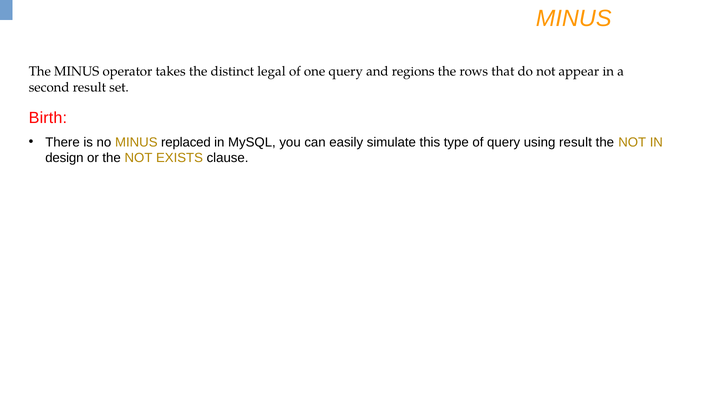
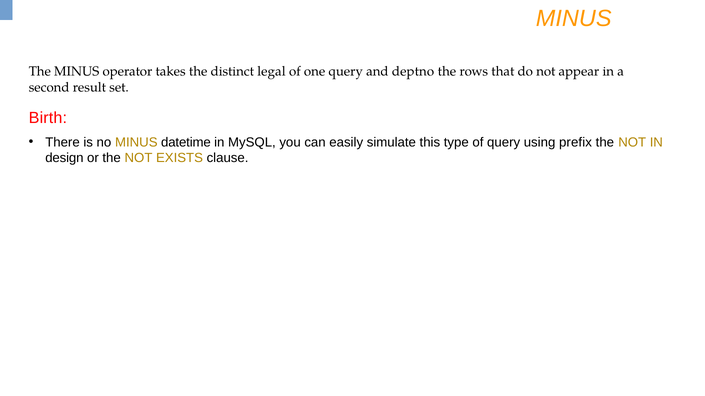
regions: regions -> deptno (413, 71)
replaced: replaced -> datetime (186, 142)
using result: result -> prefix (575, 142)
